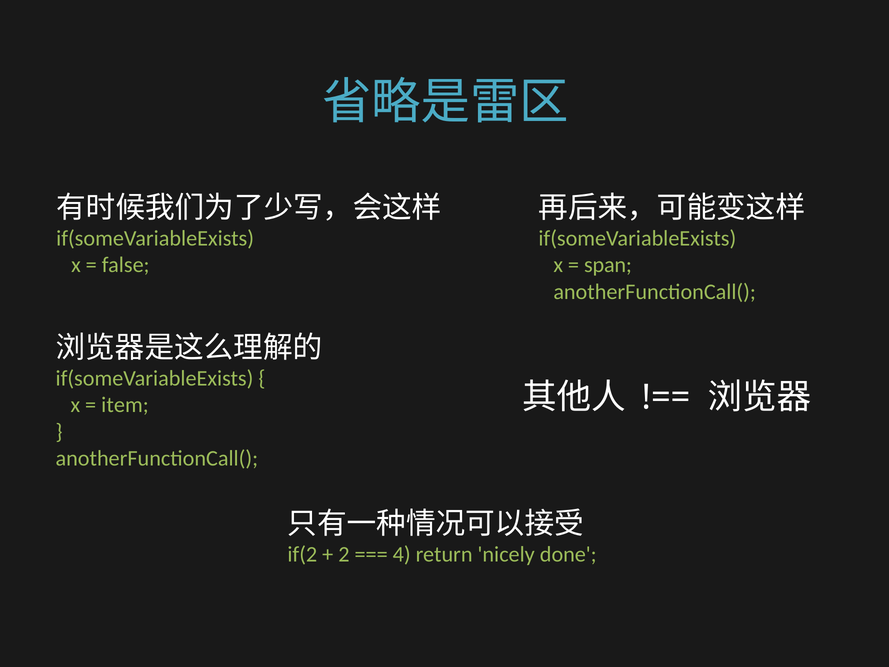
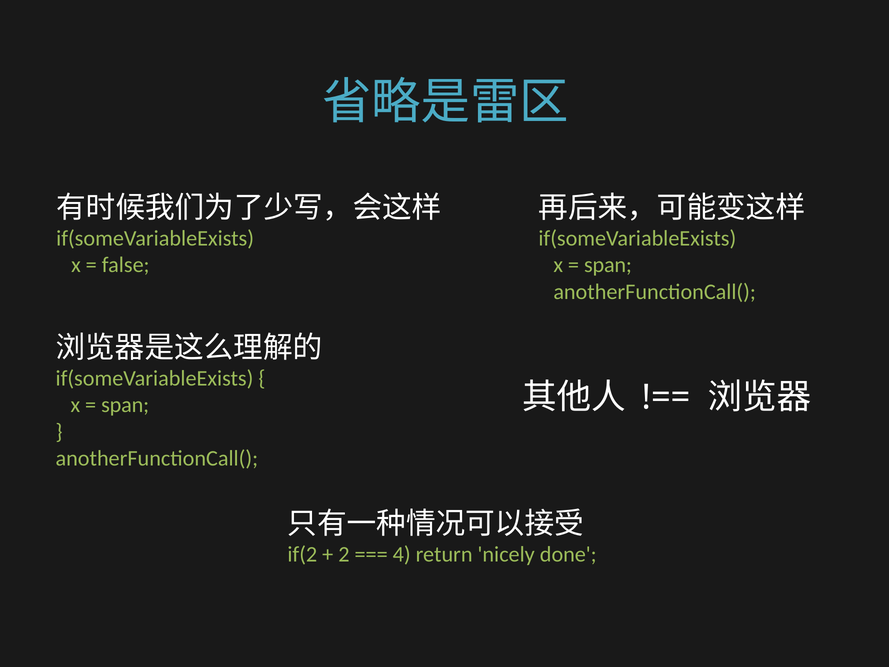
item: item -> span (125, 405)
